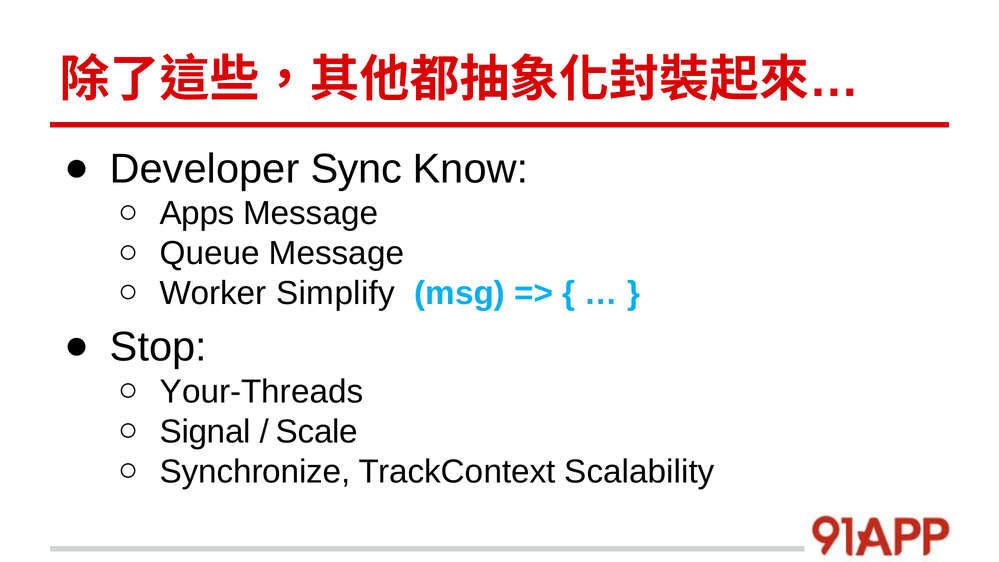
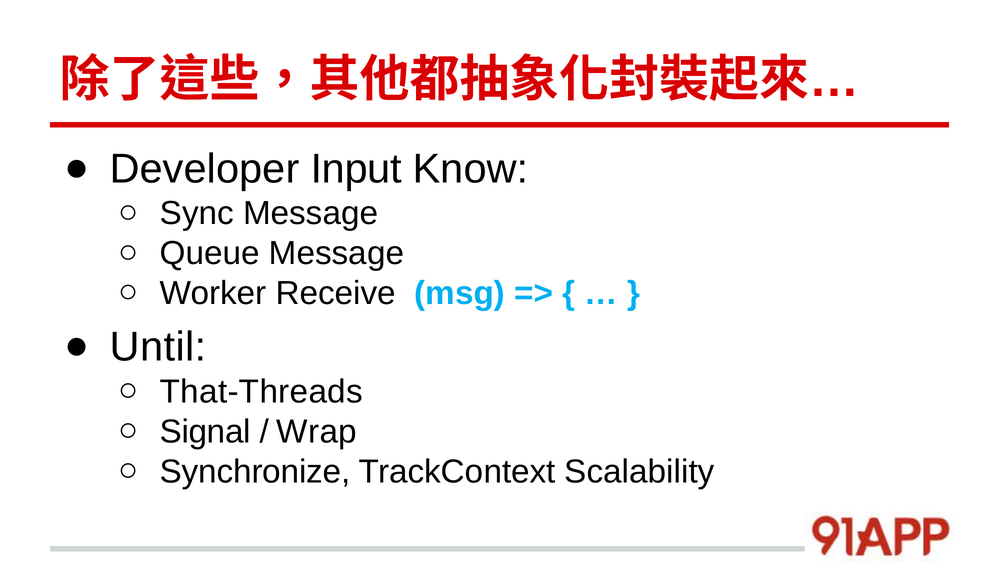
Sync: Sync -> Input (356, 169)
Apps: Apps -> Sync (197, 213)
Simplify: Simplify -> Receive (336, 293)
Stop: Stop -> Until (158, 347)
Your-Threads: Your-Threads -> That-Threads (261, 392)
Scale: Scale -> Wrap (317, 432)
